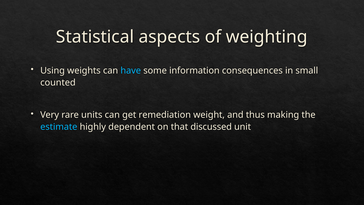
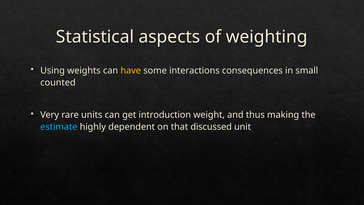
have colour: light blue -> yellow (131, 71)
information: information -> interactions (194, 71)
remediation: remediation -> introduction (165, 115)
